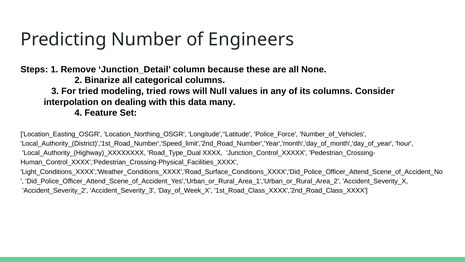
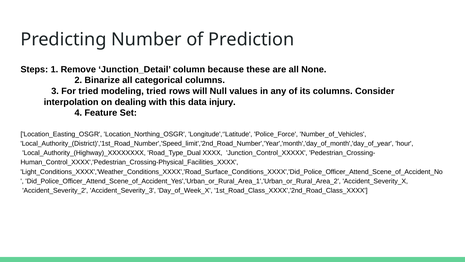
Engineers: Engineers -> Prediction (251, 39)
many: many -> injury (222, 102)
